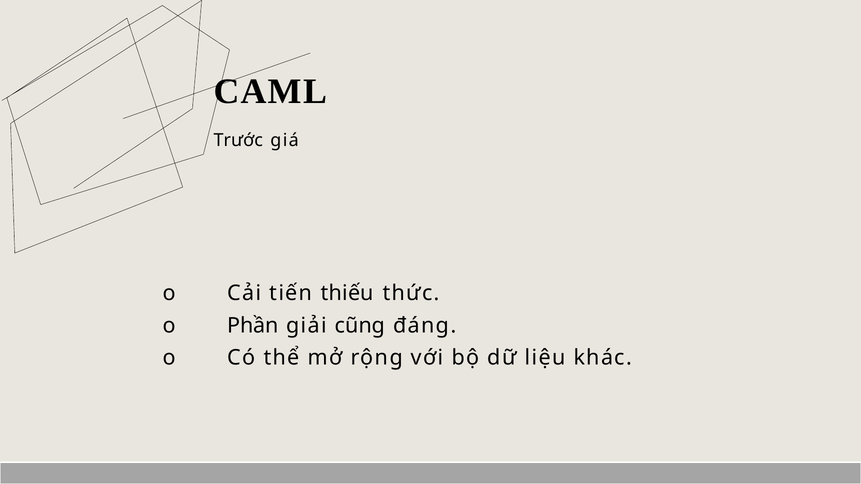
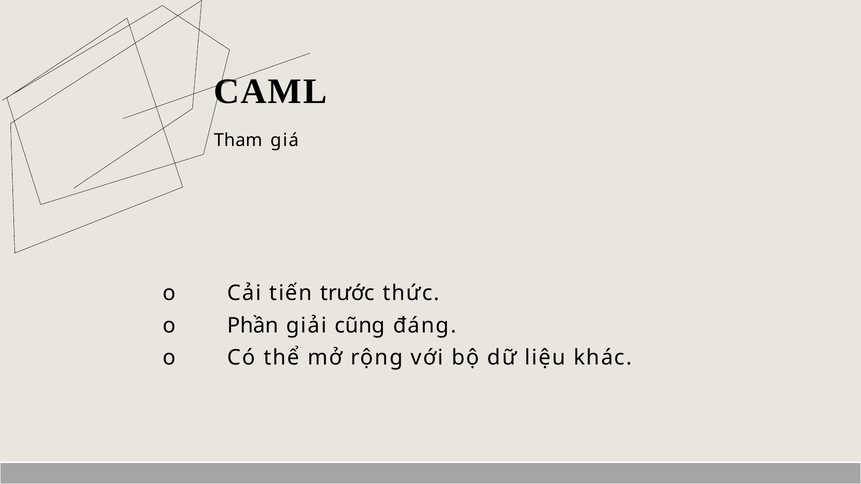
Trước: Trước -> Tham (238, 140)
thiếu: thiếu -> trước (348, 294)
